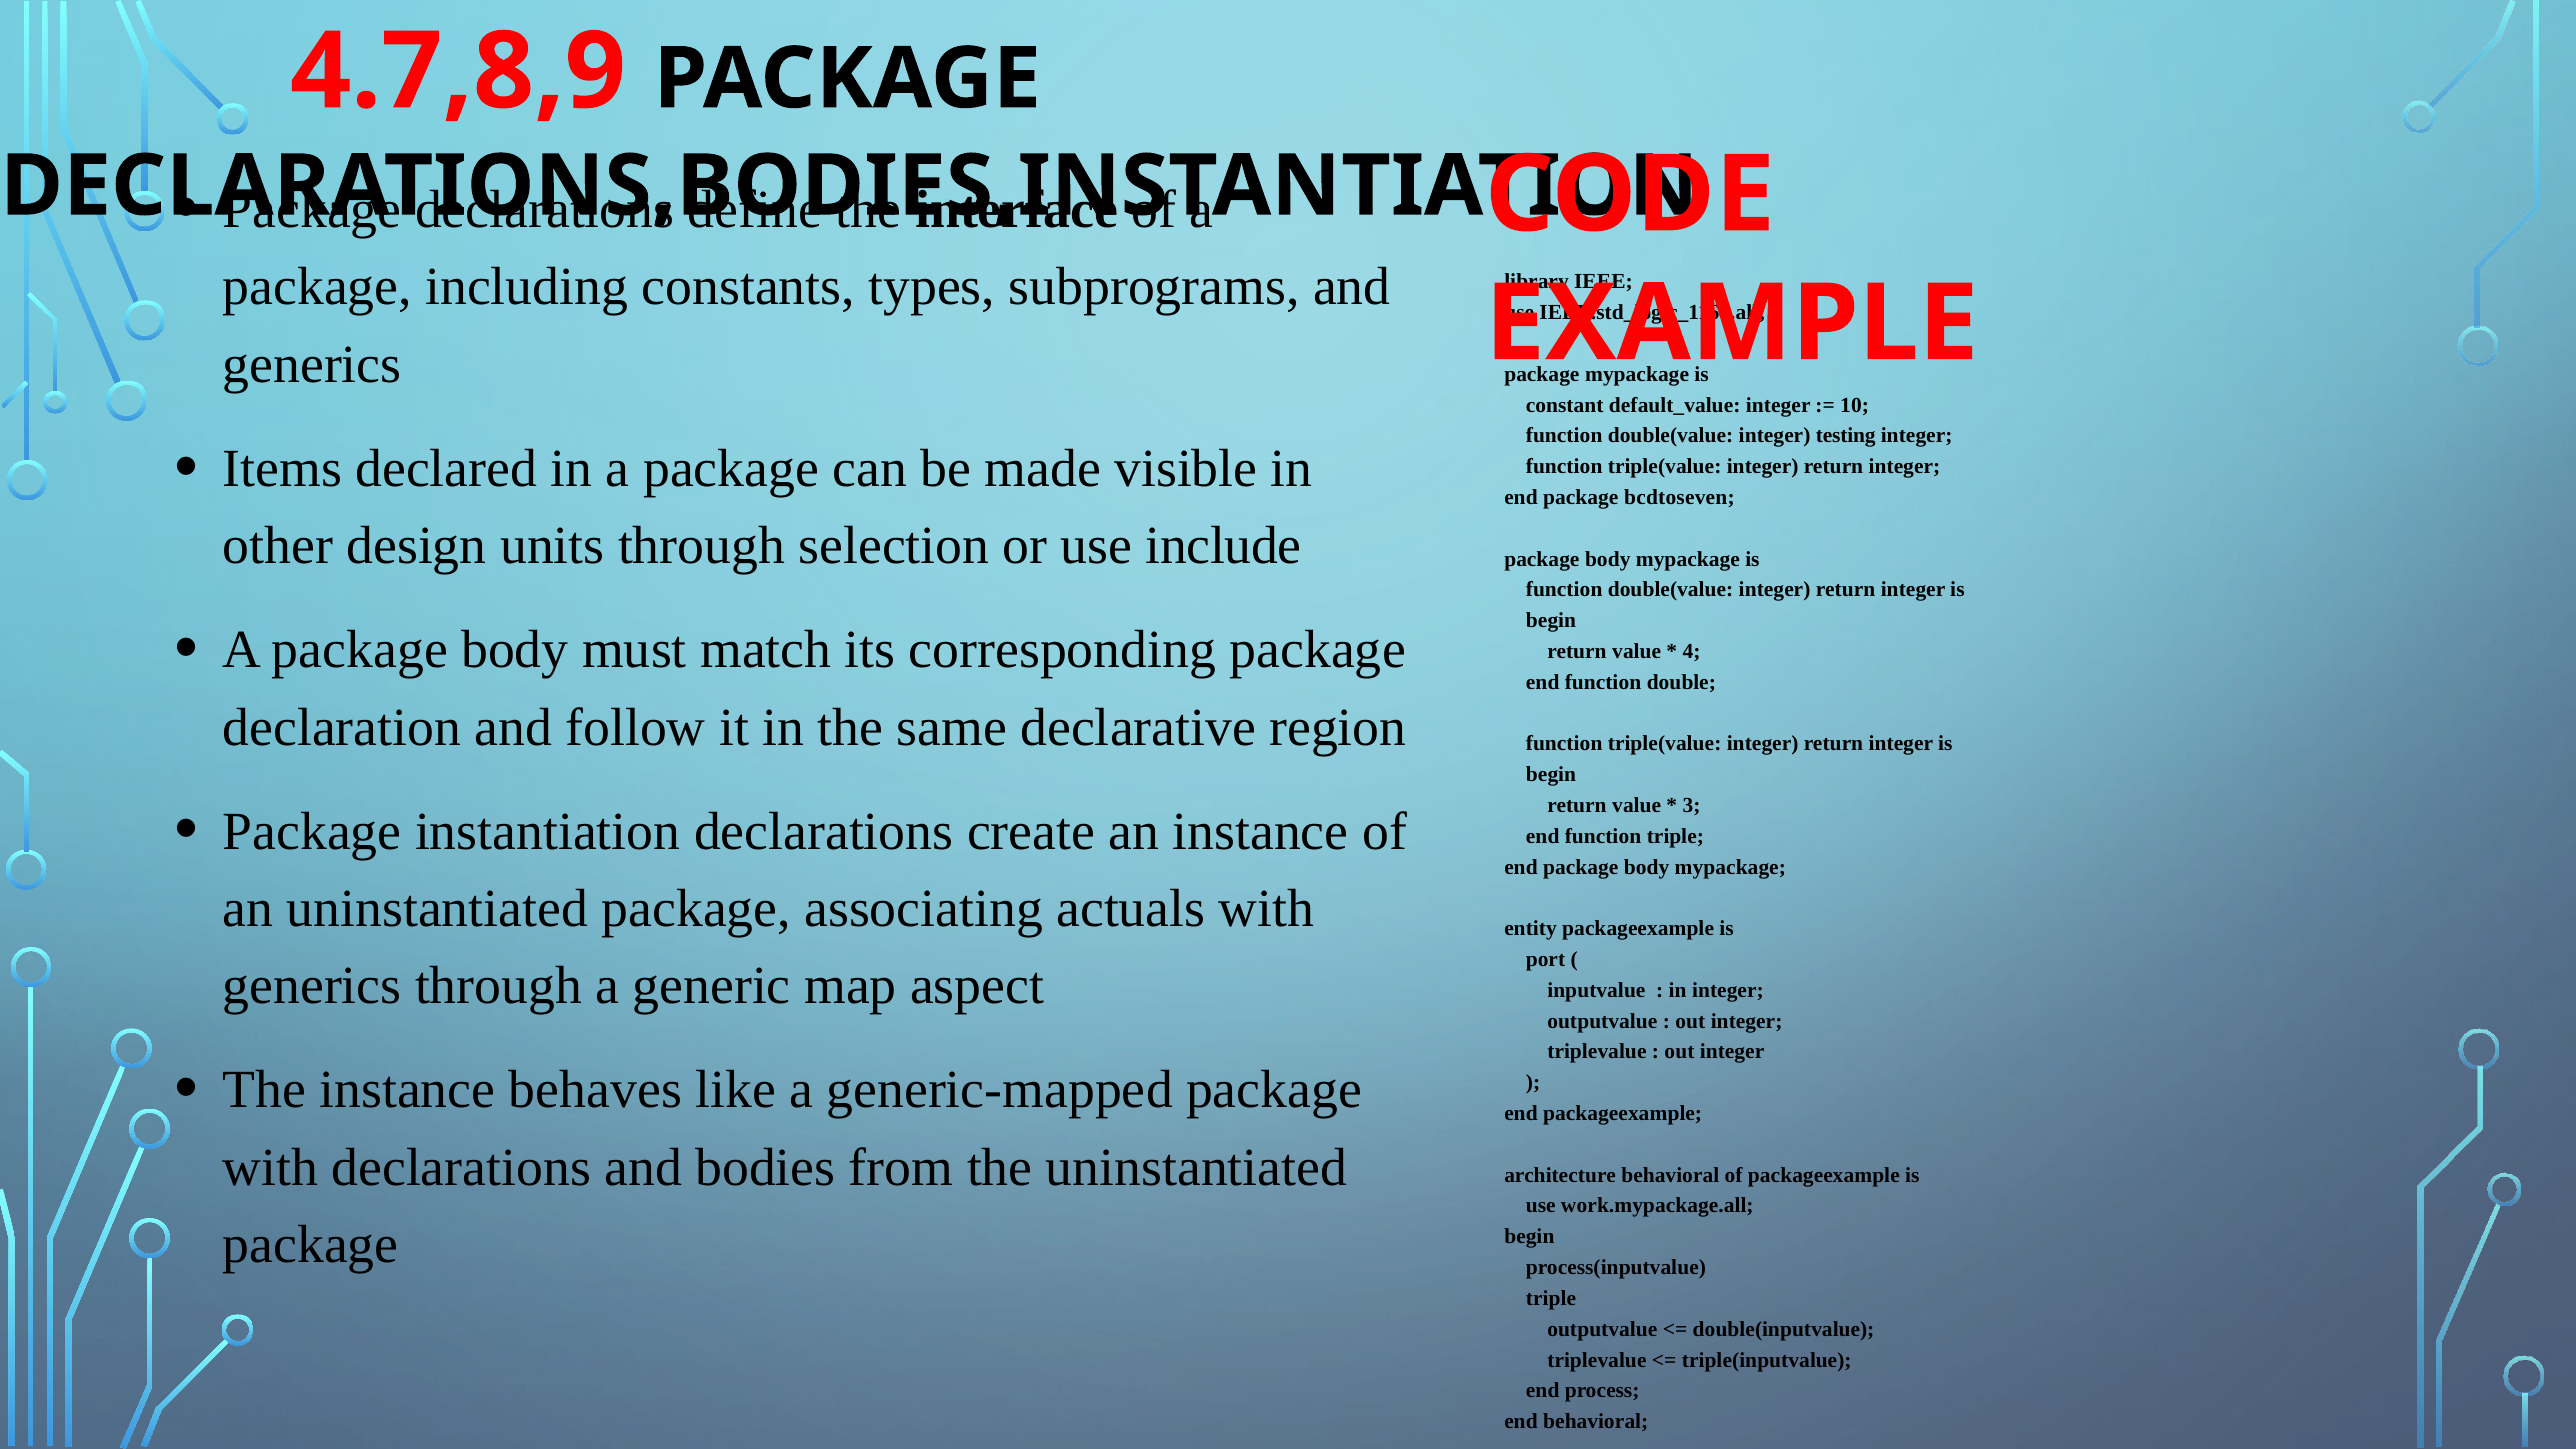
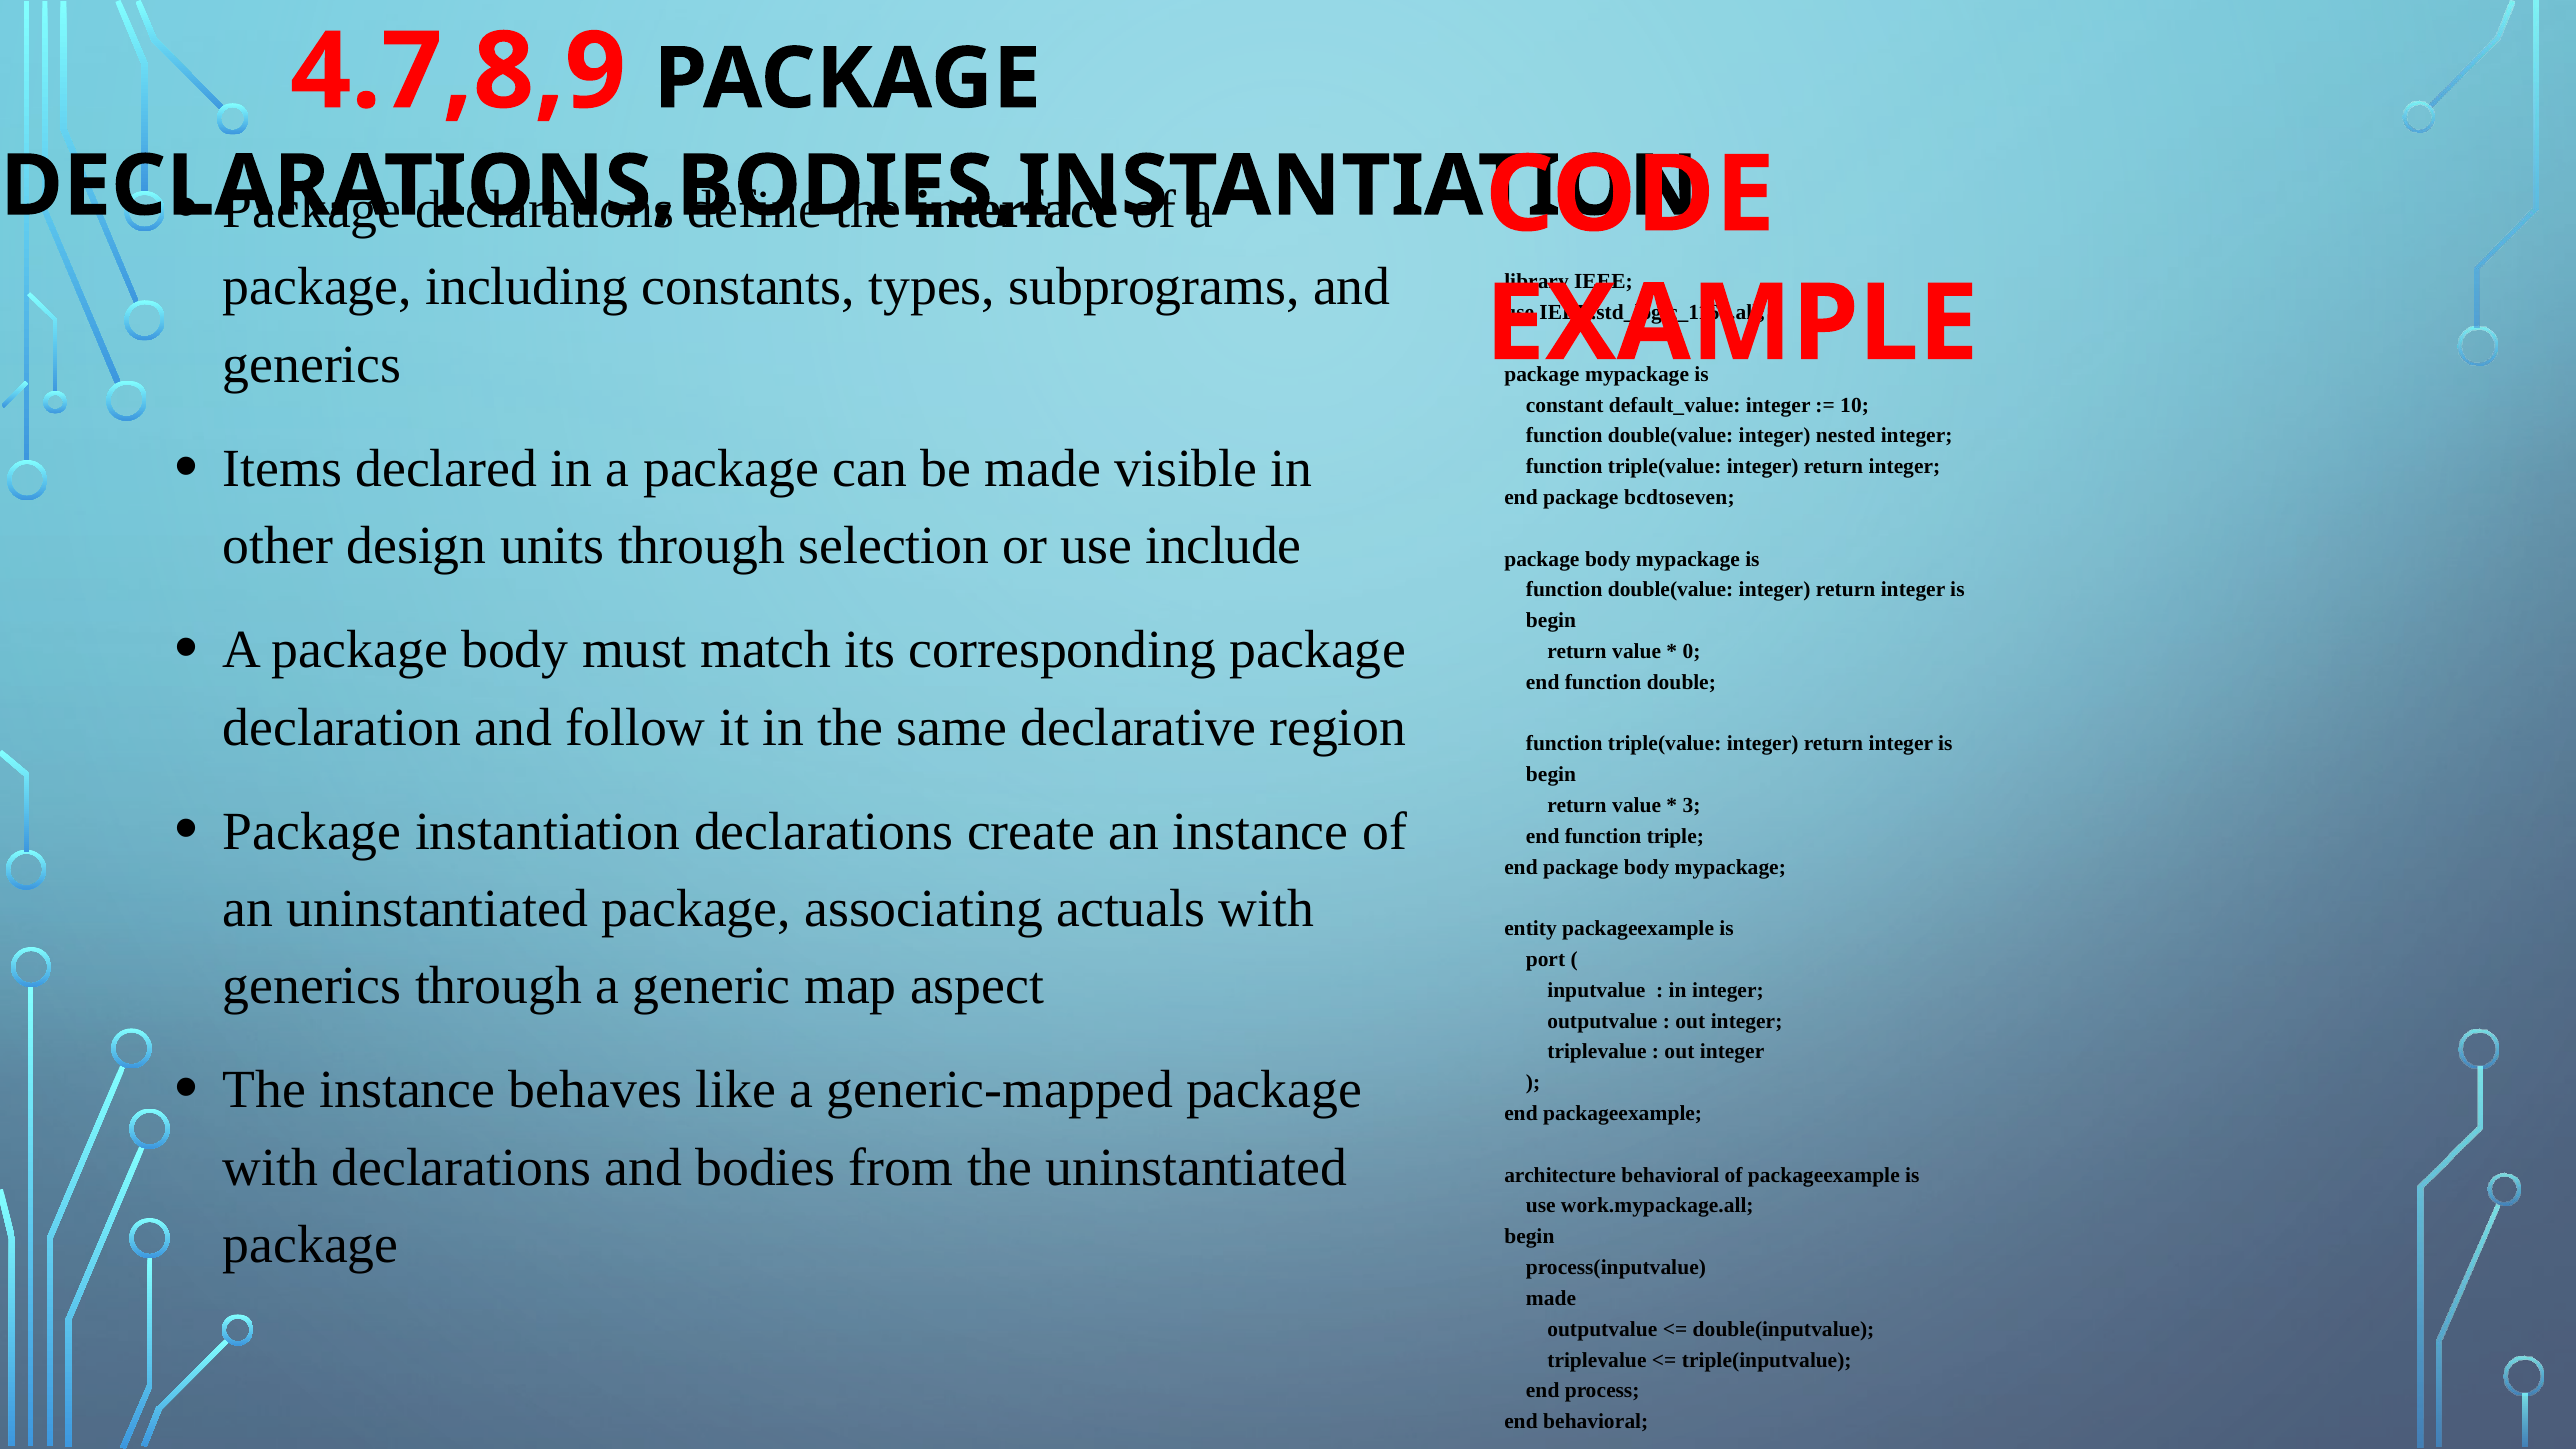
testing: testing -> nested (1846, 436)
4: 4 -> 0 (1692, 651)
triple: triple -> made (1551, 1298)
